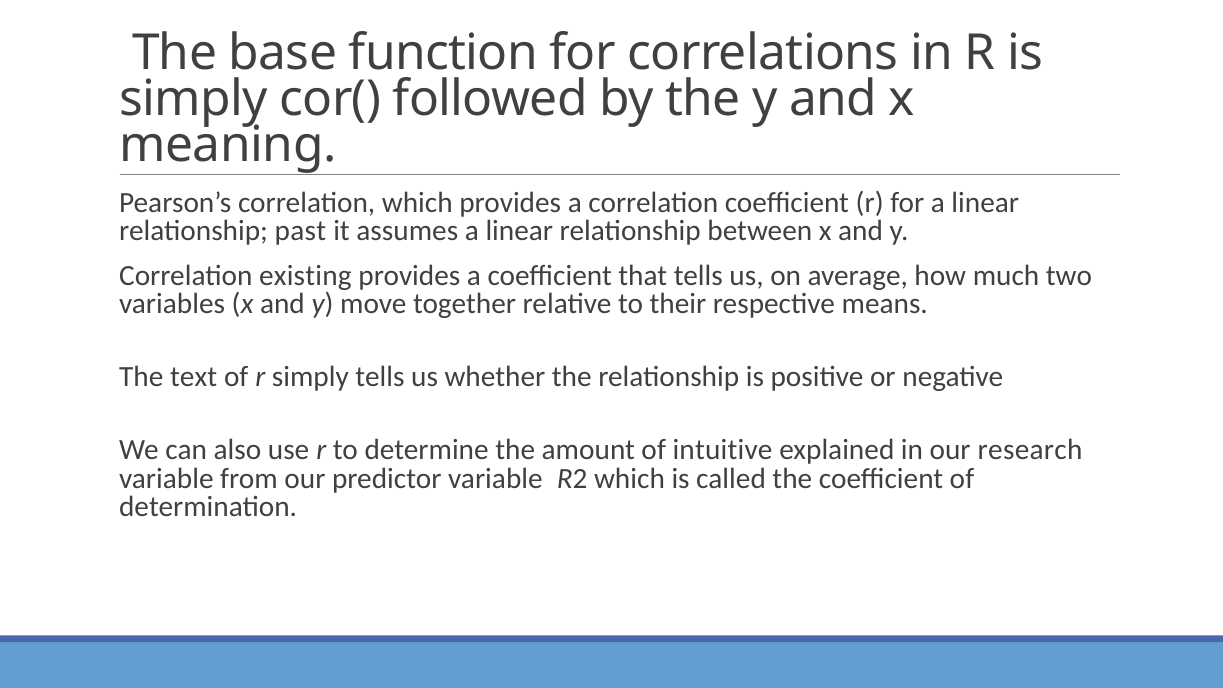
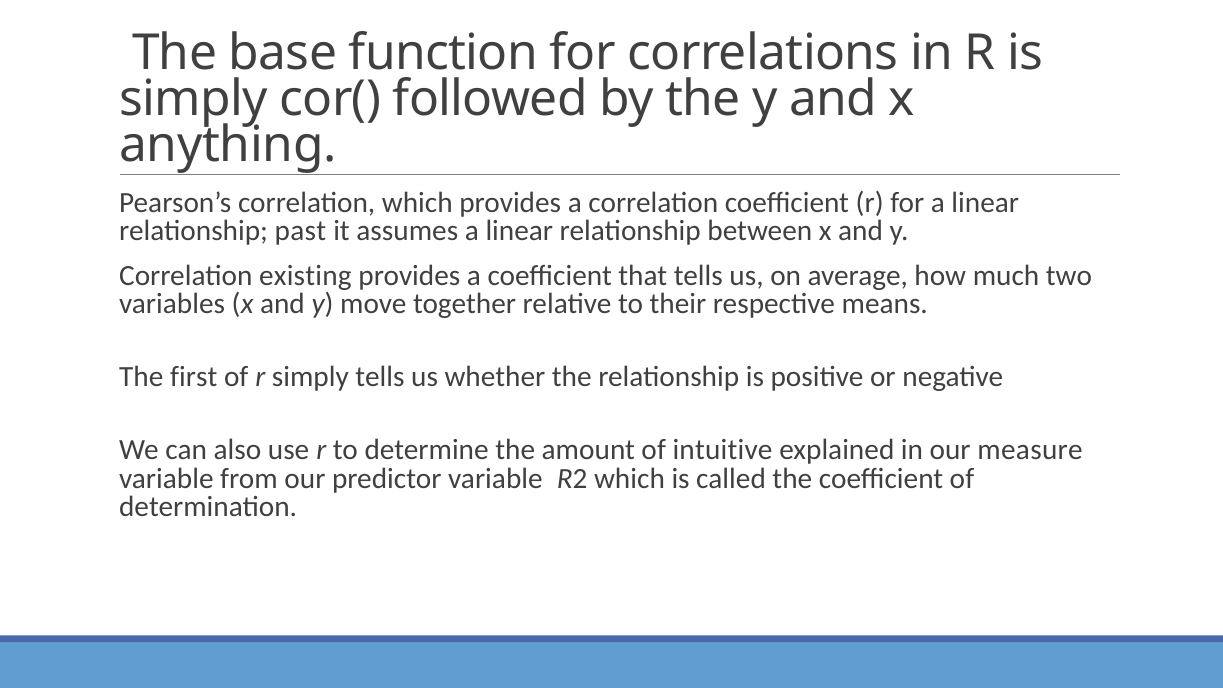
meaning: meaning -> anything (228, 145)
text: text -> first (194, 377)
research: research -> measure (1030, 450)
